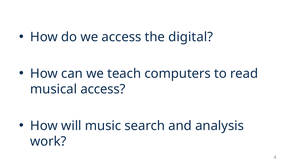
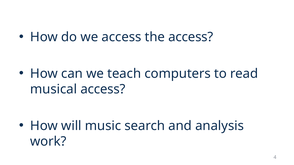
the digital: digital -> access (191, 37)
